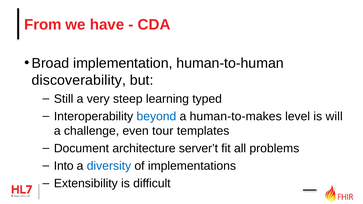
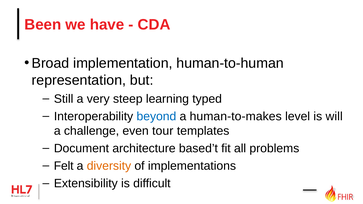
From: From -> Been (43, 25)
discoverability: discoverability -> representation (79, 80)
server’t: server’t -> based’t (198, 149)
Into: Into -> Felt (64, 166)
diversity colour: blue -> orange (109, 166)
